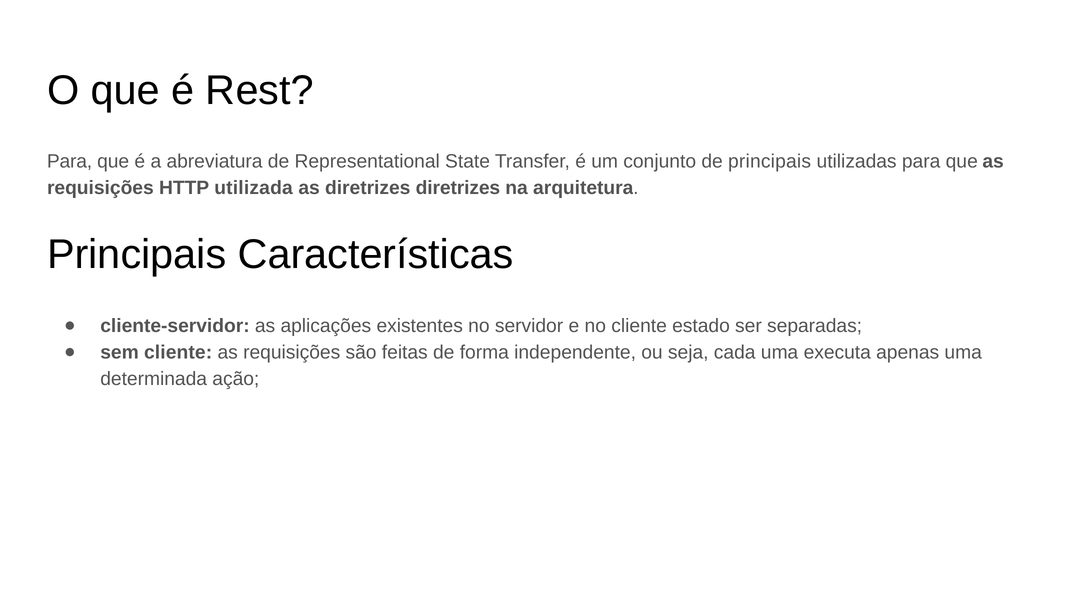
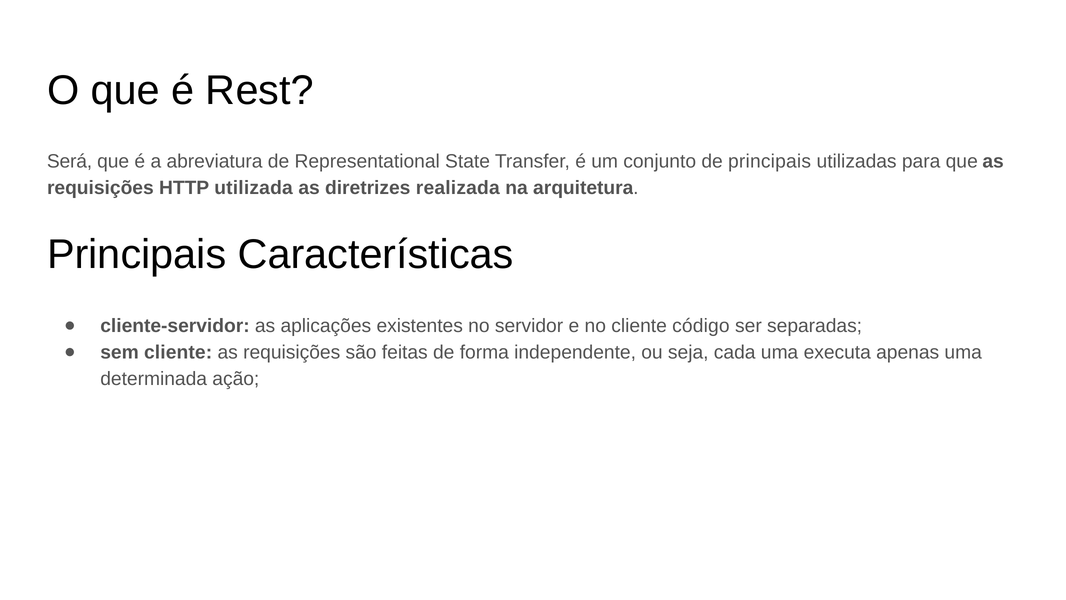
Para: Para -> Será (70, 161)
diretrizes diretrizes: diretrizes -> realizada (458, 188)
estado: estado -> código (701, 326)
